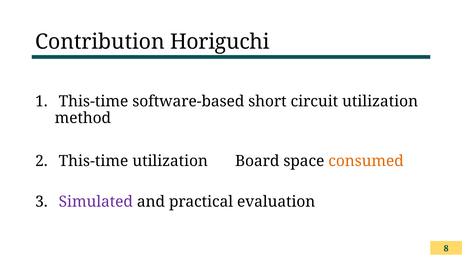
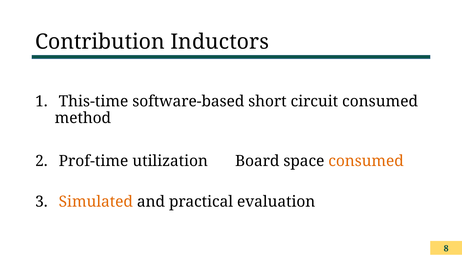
Horiguchi: Horiguchi -> Inductors (220, 42)
circuit utilization: utilization -> consumed (380, 101)
This-time: This-time -> Prof-time (94, 161)
Simulated colour: purple -> orange (96, 202)
